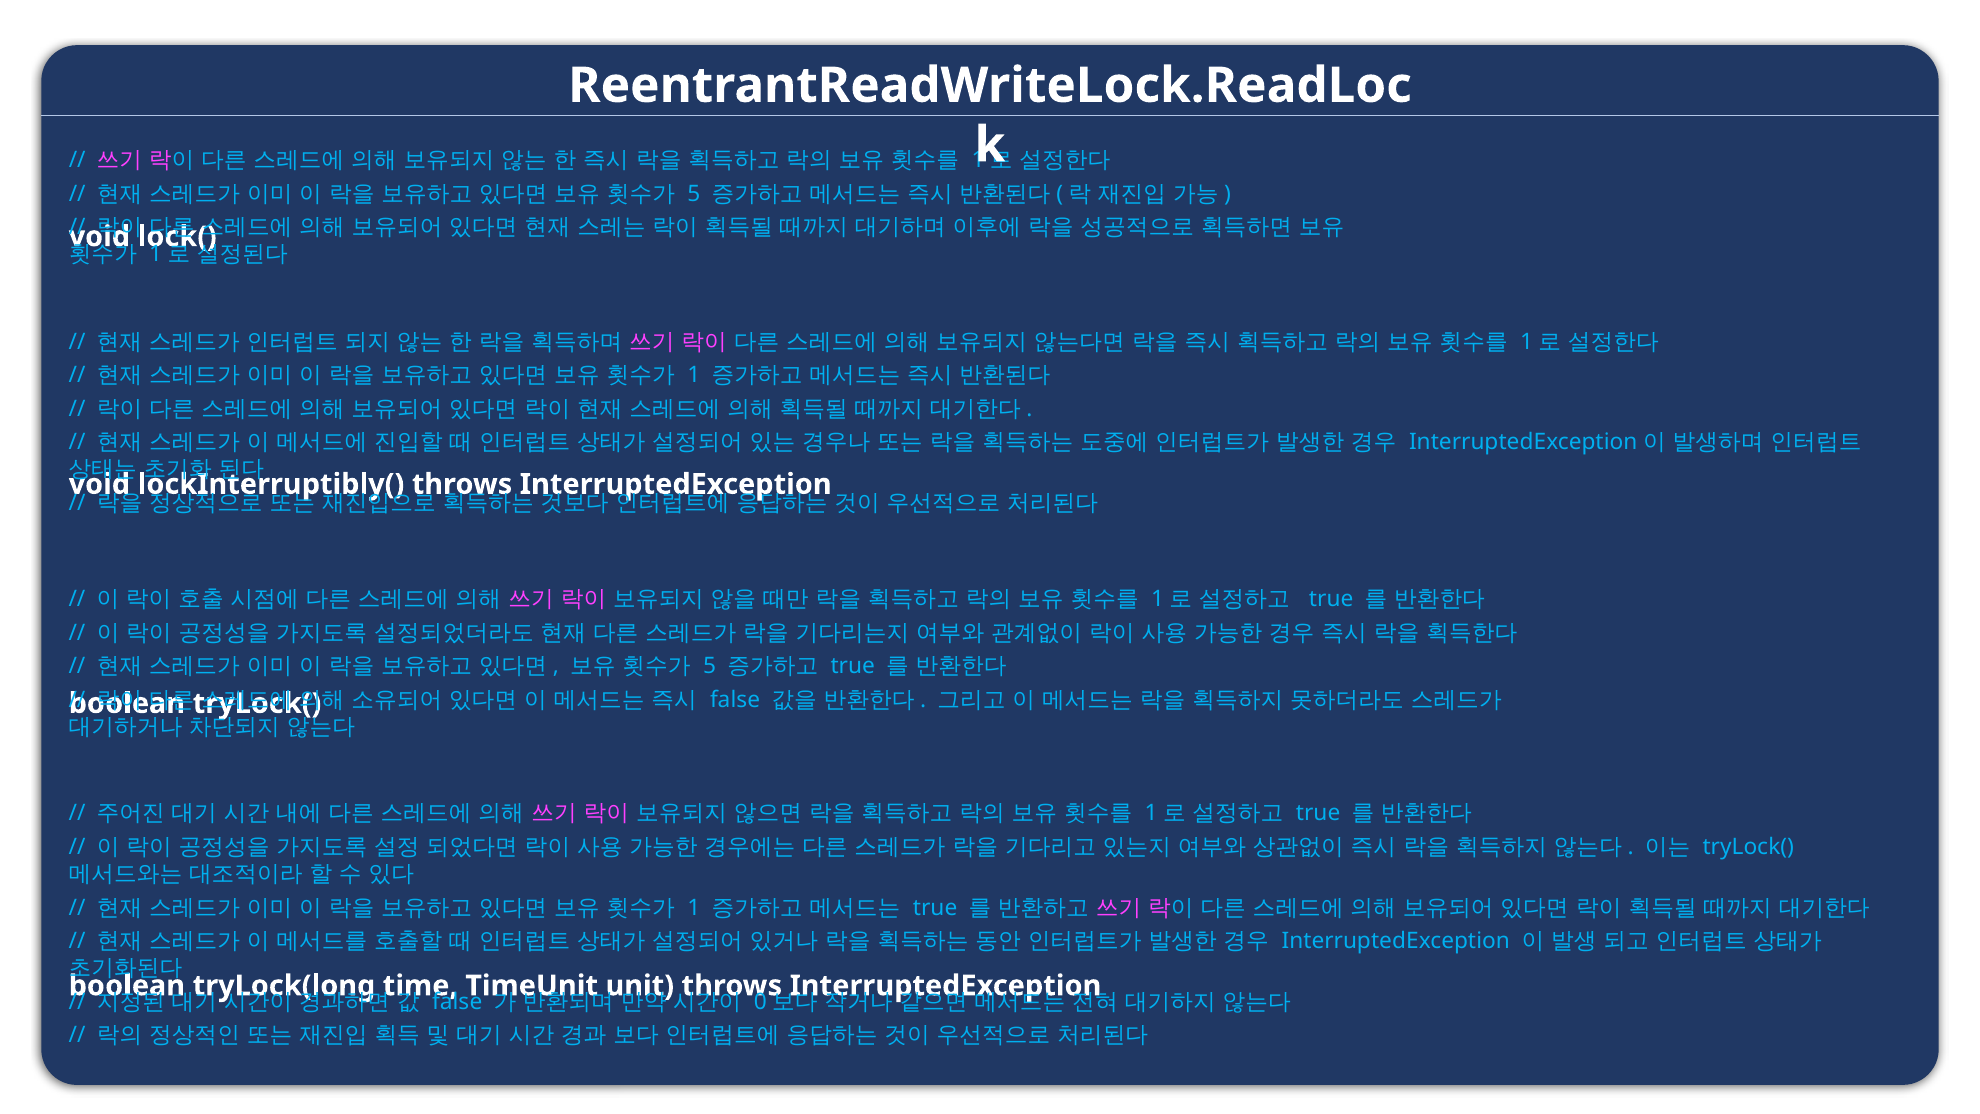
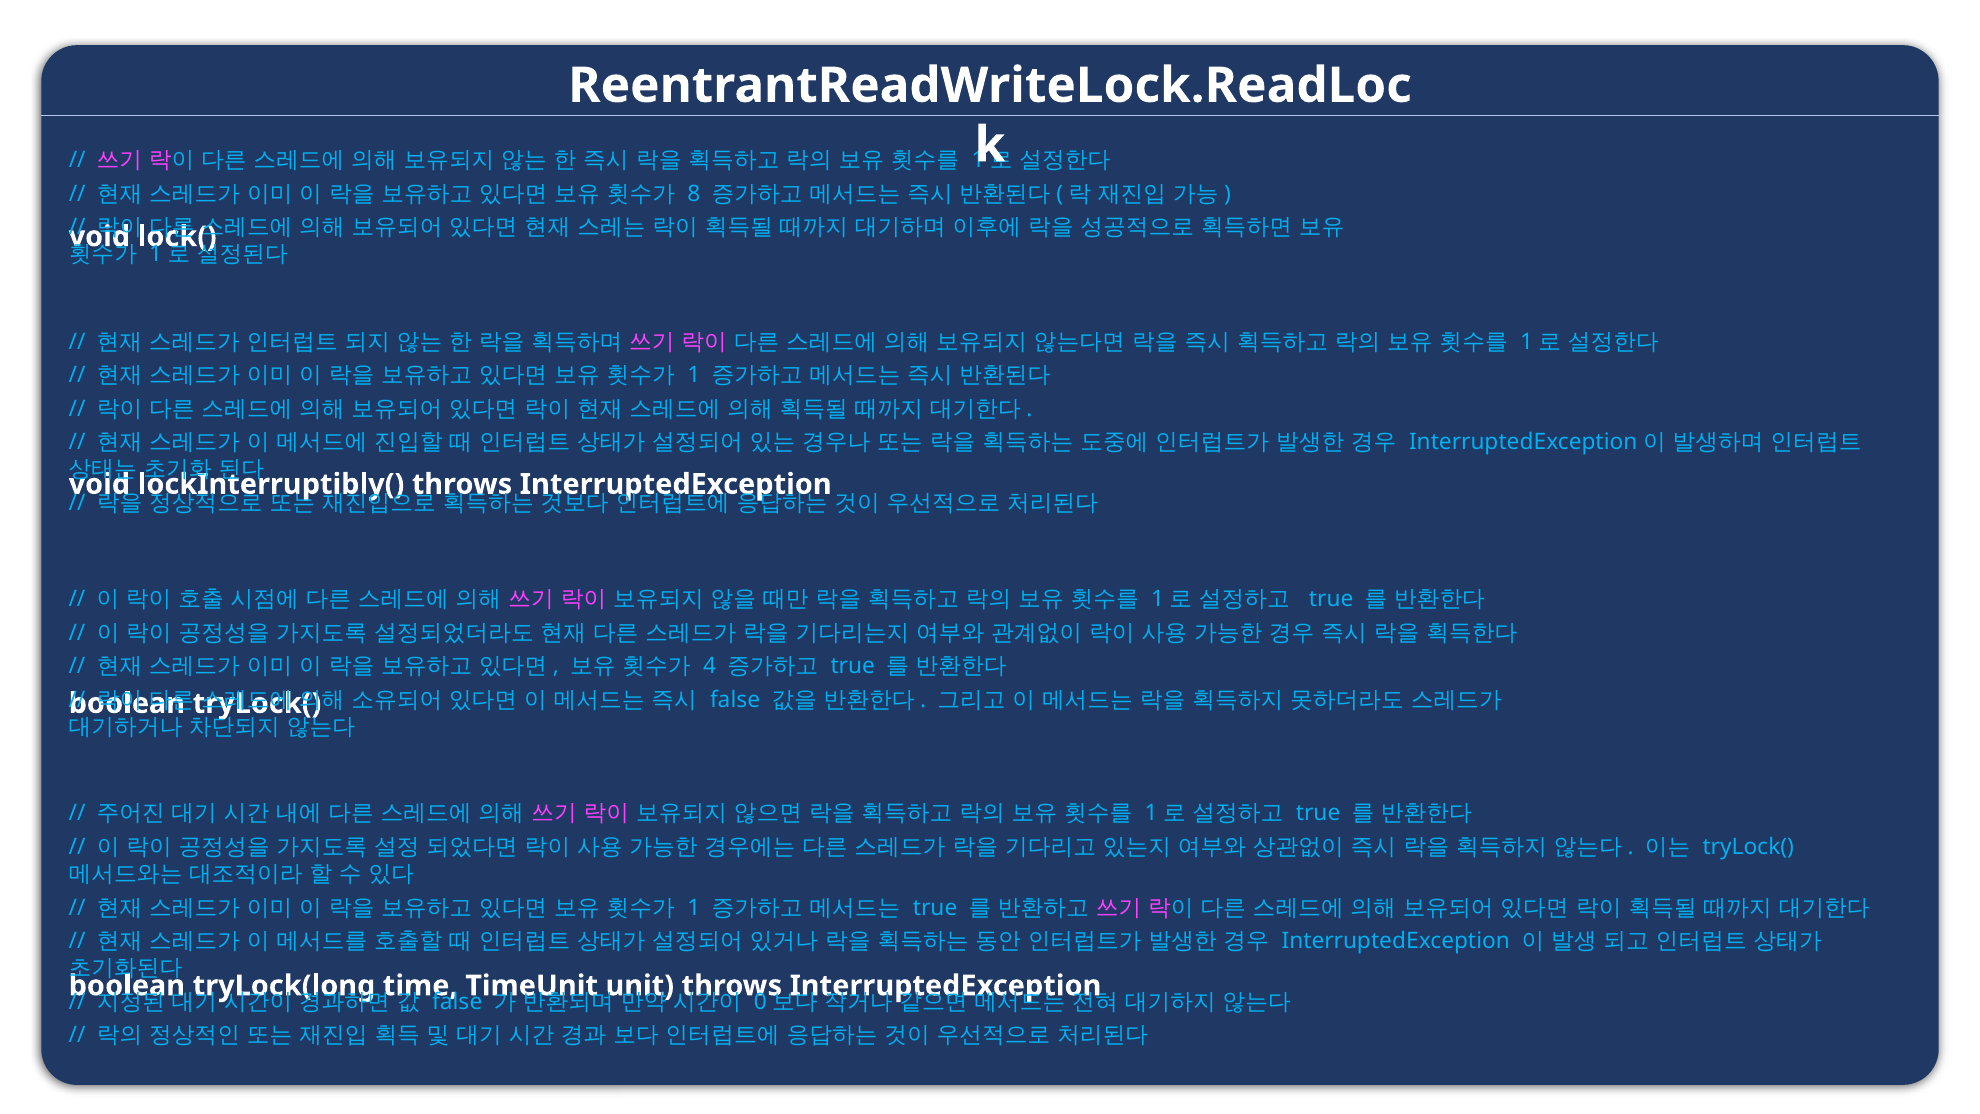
5: 5 -> 8 (694, 194)
5: 5 -> 4 (710, 666)
